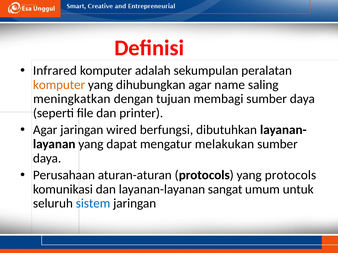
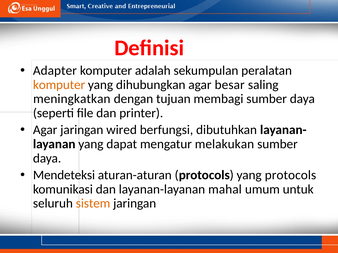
Infrared: Infrared -> Adapter (55, 71)
name: name -> besar (230, 85)
Perusahaan: Perusahaan -> Mendeteksi (64, 175)
sangat: sangat -> mahal (225, 190)
sistem colour: blue -> orange (93, 204)
